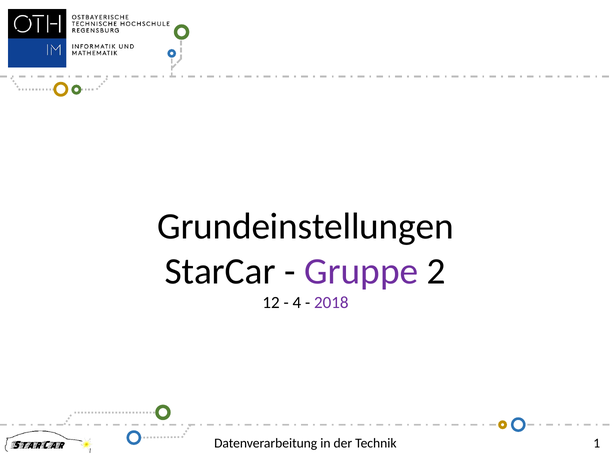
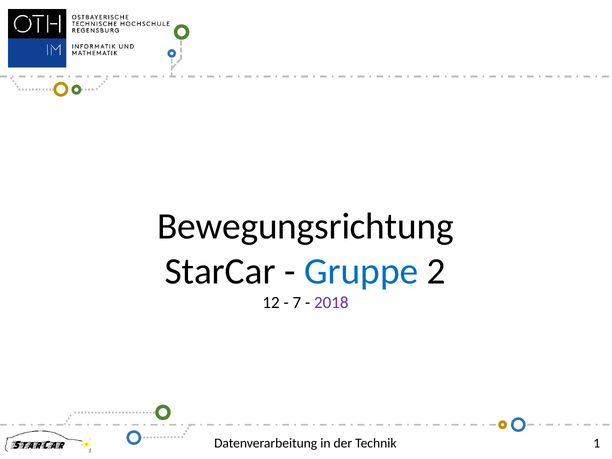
Grundeinstellungen: Grundeinstellungen -> Bewegungsrichtung (305, 226)
Gruppe colour: purple -> blue (361, 271)
4: 4 -> 7 (297, 302)
